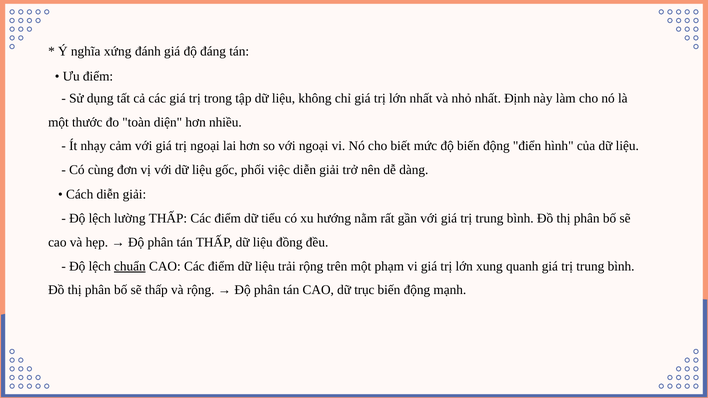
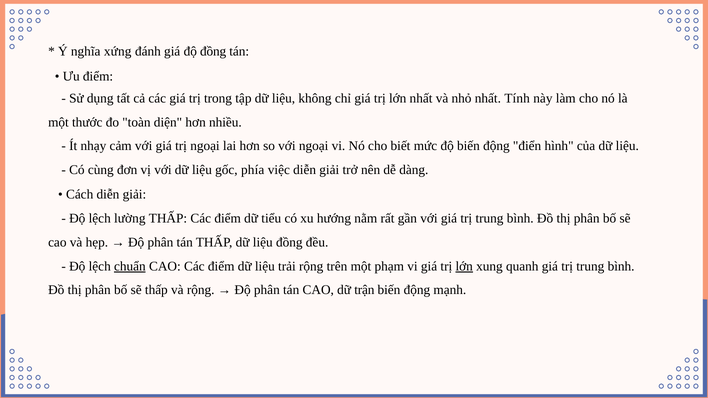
độ đáng: đáng -> đồng (213, 51)
Định: Định -> Tính (517, 98)
phối: phối -> phía (253, 170)
lớn underline: none -> present (464, 266)
trục: trục -> trận (364, 290)
